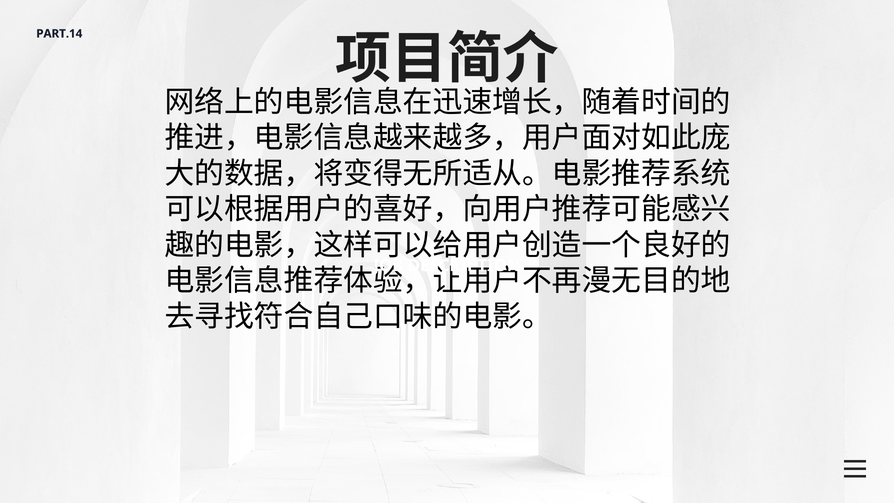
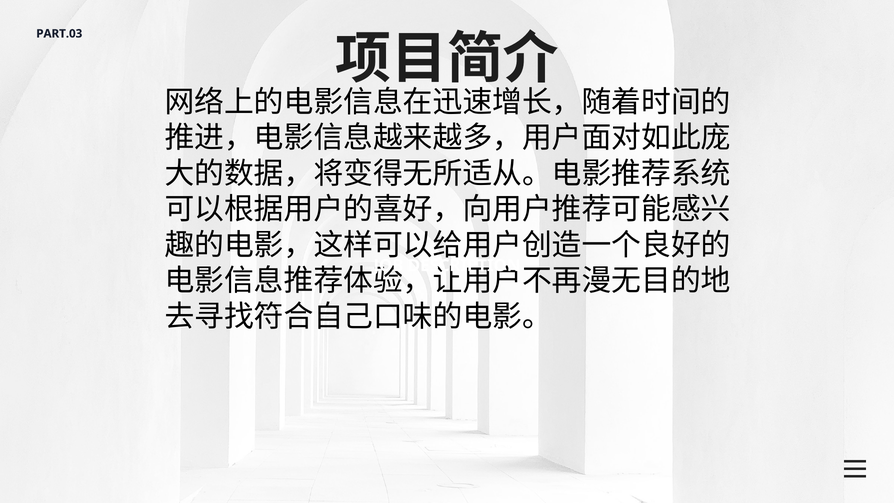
PART.14: PART.14 -> PART.03 (59, 34)
